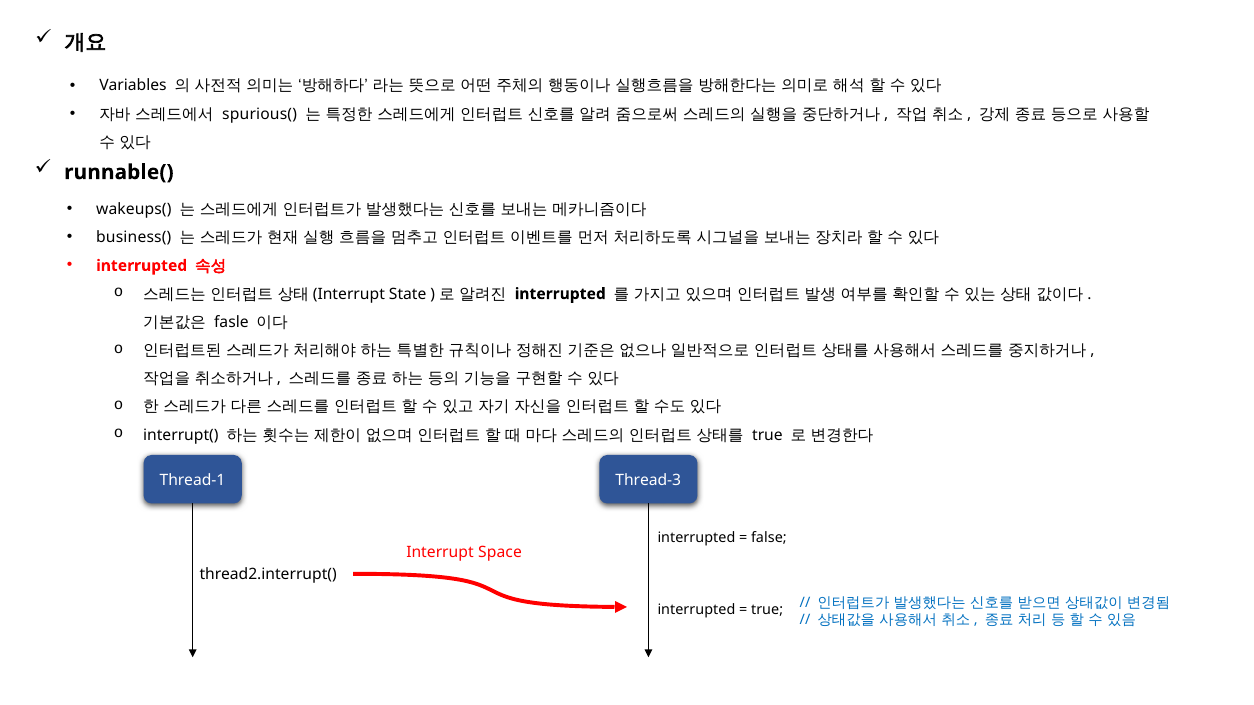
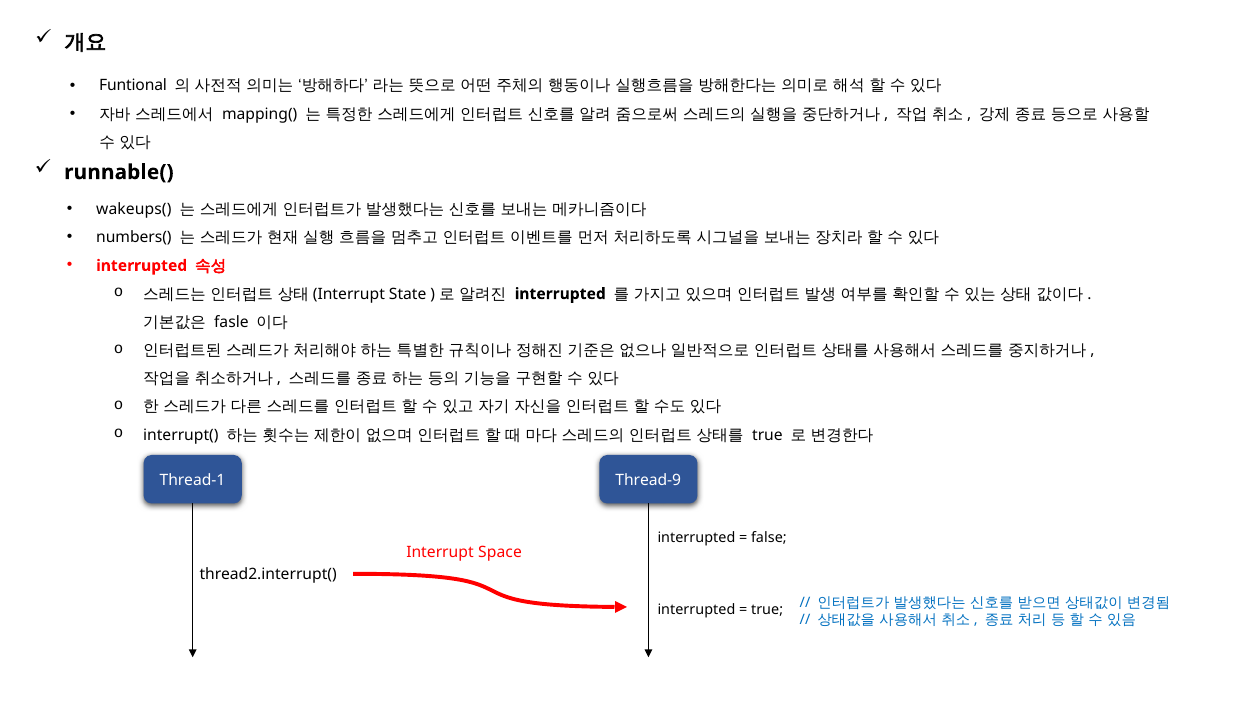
Variables: Variables -> Funtional (133, 86)
spurious(: spurious( -> mapping( (260, 114)
business(: business( -> numbers( (134, 238)
Thread-3: Thread-3 -> Thread-9 (648, 481)
